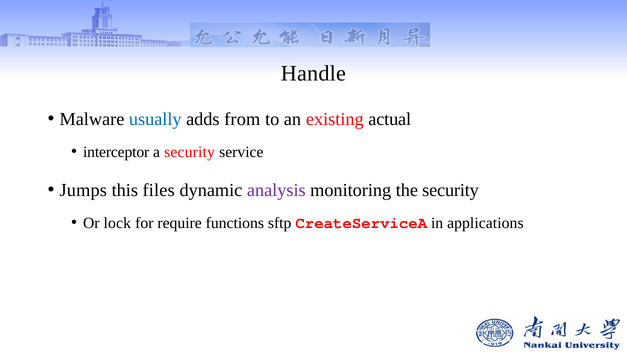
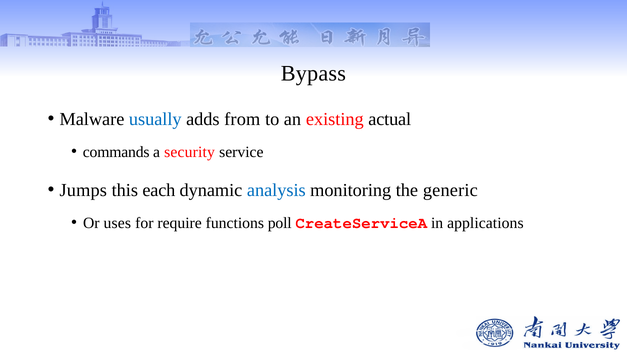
Handle: Handle -> Bypass (313, 74)
interceptor: interceptor -> commands (116, 152)
files: files -> each (159, 190)
analysis colour: purple -> blue (276, 190)
the security: security -> generic (450, 190)
lock: lock -> uses (117, 223)
sftp: sftp -> poll (280, 223)
